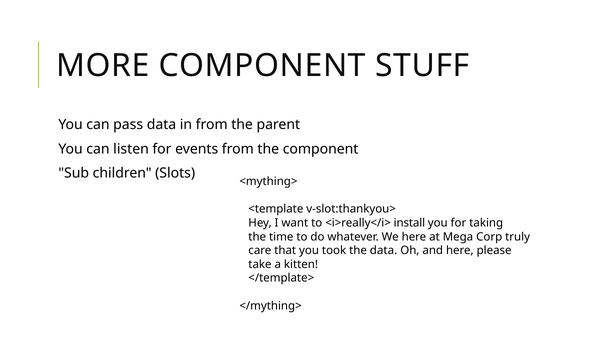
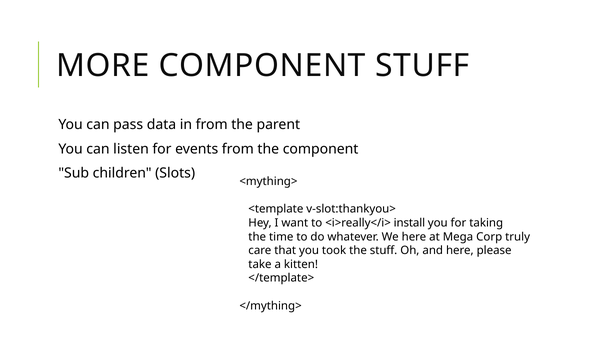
the data: data -> stuff (384, 250)
